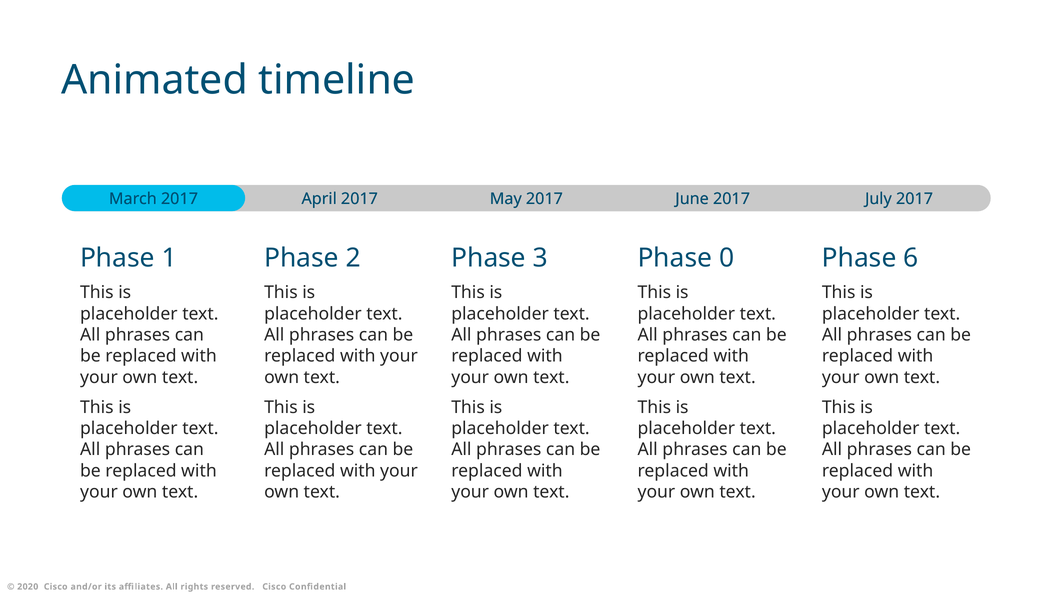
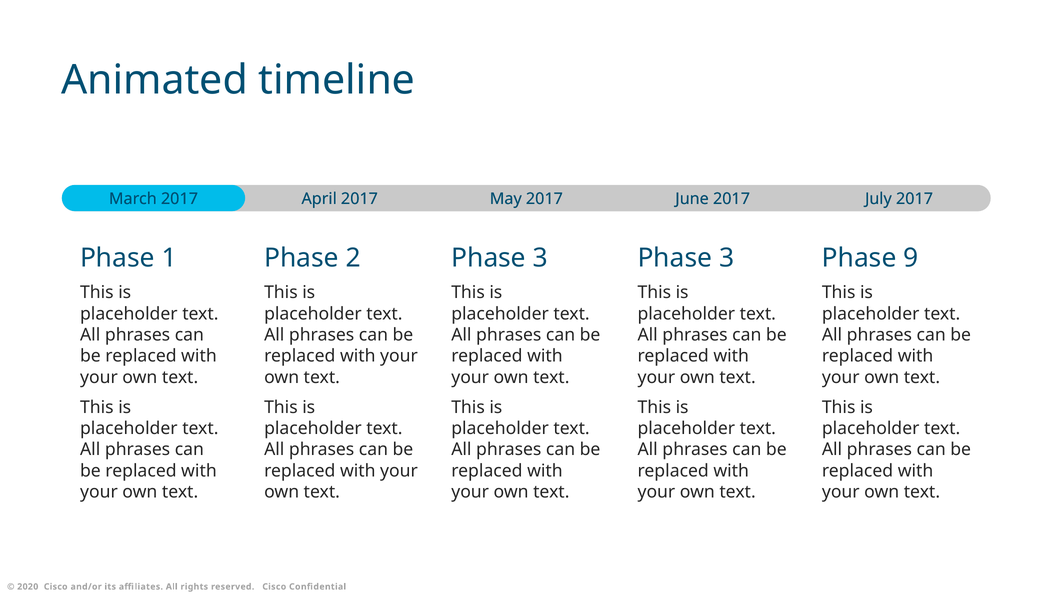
0: 0 -> 3 (727, 258)
6: 6 -> 9 (911, 258)
